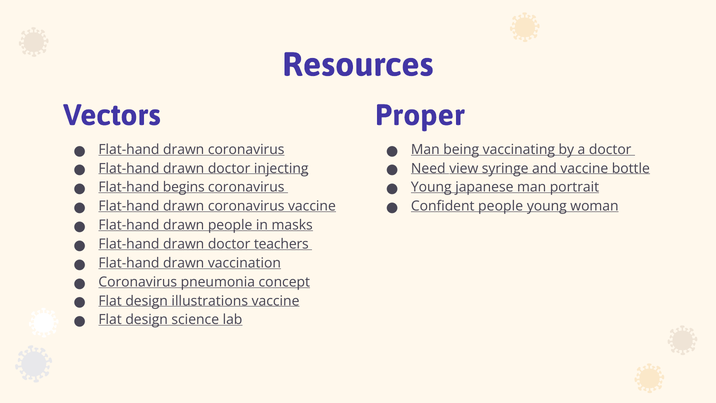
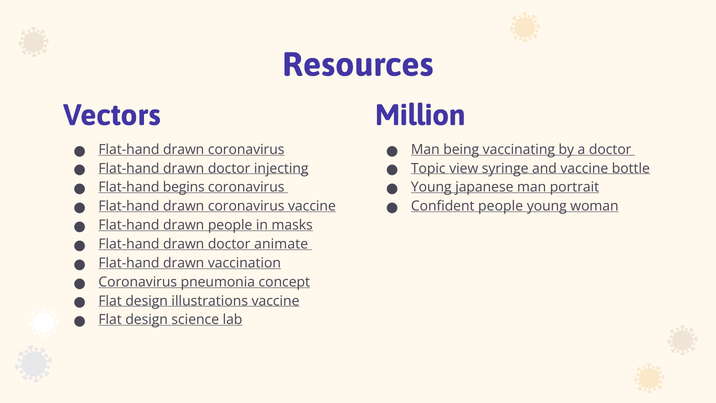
Proper: Proper -> Million (420, 115)
Need: Need -> Topic (428, 168)
teachers: teachers -> animate (281, 244)
